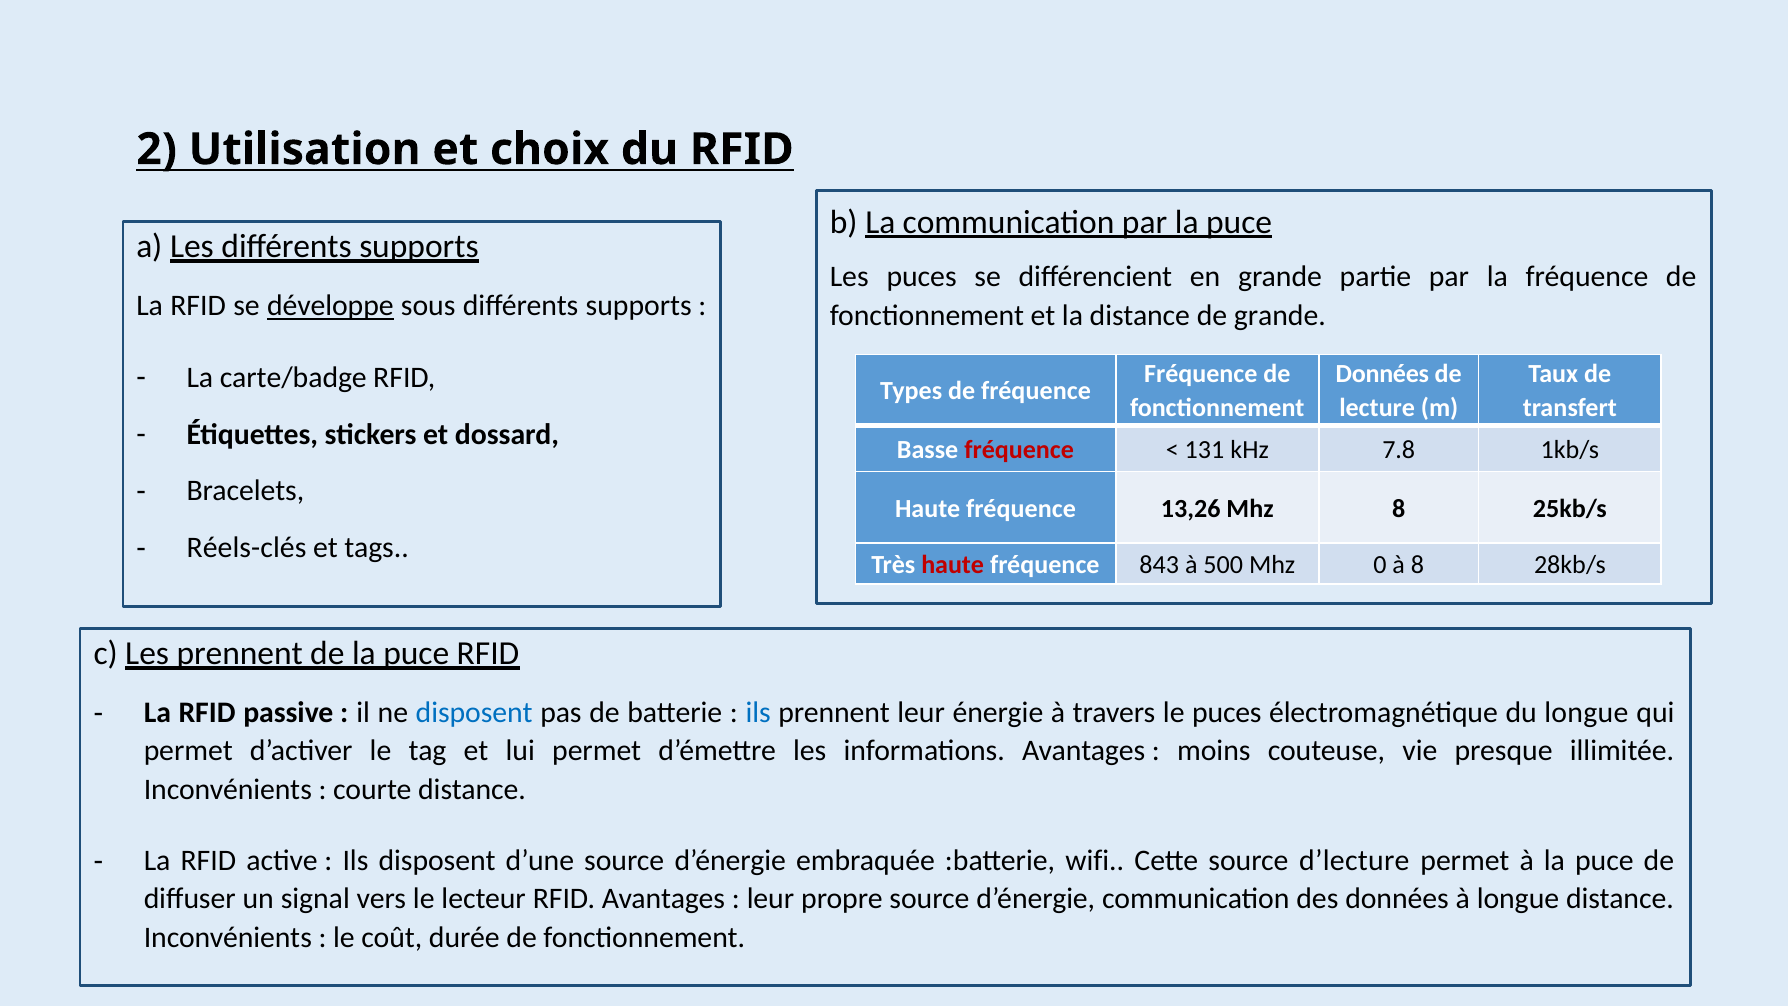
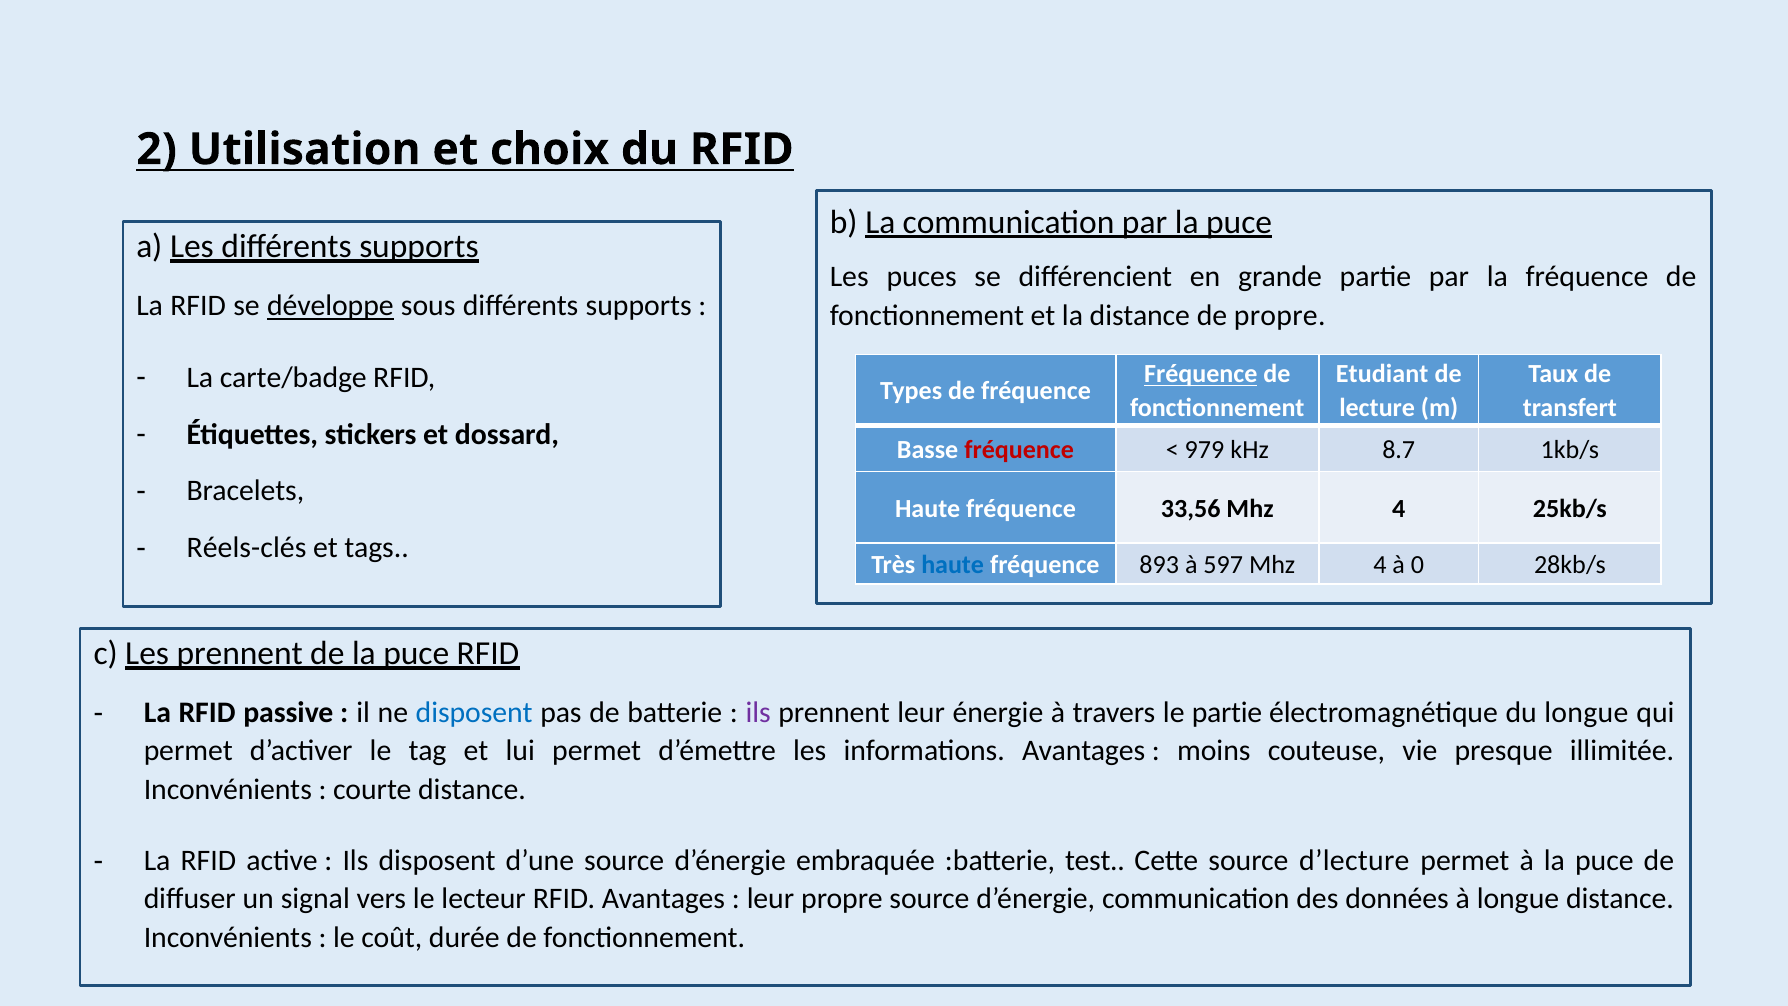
de grande: grande -> propre (1280, 315)
Fréquence underline: none -> present (1201, 374)
Données: Données -> Etudiant (1382, 374)
131: 131 -> 979 (1205, 450)
7.8: 7.8 -> 8.7 (1399, 450)
13,26: 13,26 -> 33,56 (1191, 509)
8: 8 -> 4 (1399, 509)
haute colour: red -> blue (953, 565)
843: 843 -> 893 (1159, 565)
500: 500 -> 597 (1223, 565)
0: 0 -> 4 (1380, 565)
à 8: 8 -> 0 (1418, 565)
ils colour: blue -> purple (758, 713)
le puces: puces -> partie (1227, 713)
wifi: wifi -> test (1095, 861)
